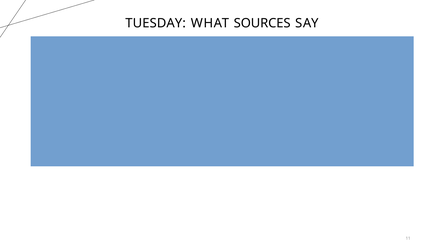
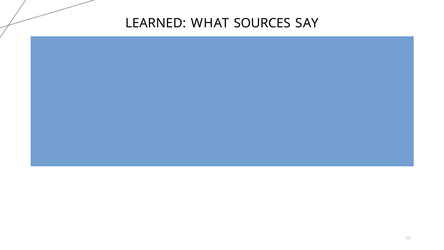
TUESDAY: TUESDAY -> LEARNED (156, 23)
